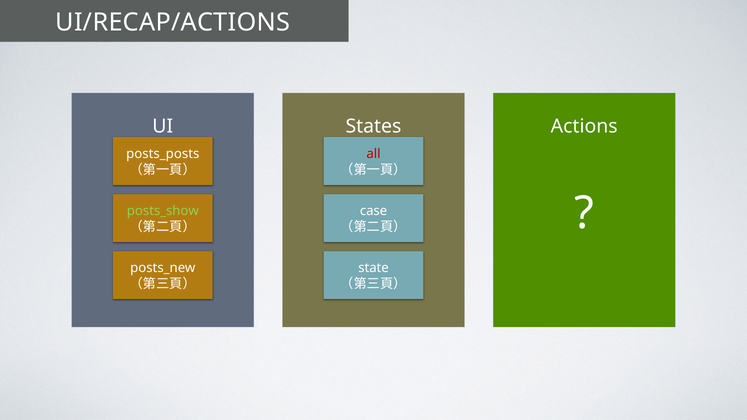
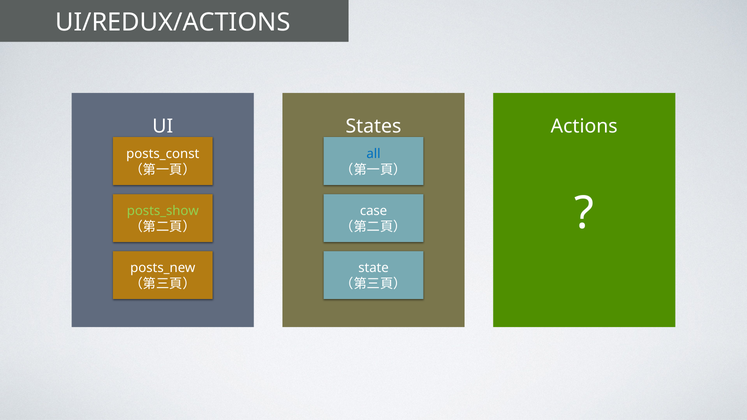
UI/RECAP/ACTIONS: UI/RECAP/ACTIONS -> UI/REDUX/ACTIONS (173, 22)
posts_posts: posts_posts -> posts_const (163, 154)
all colour: red -> blue (373, 154)
